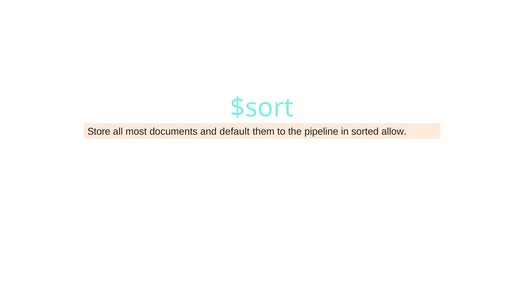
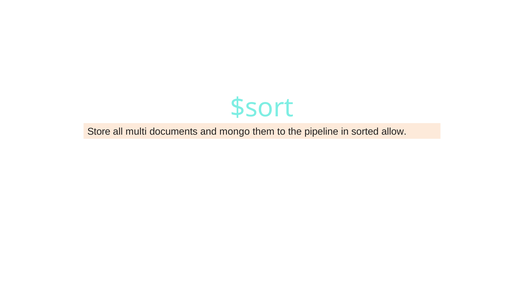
most: most -> multi (136, 132)
default: default -> mongo (235, 132)
